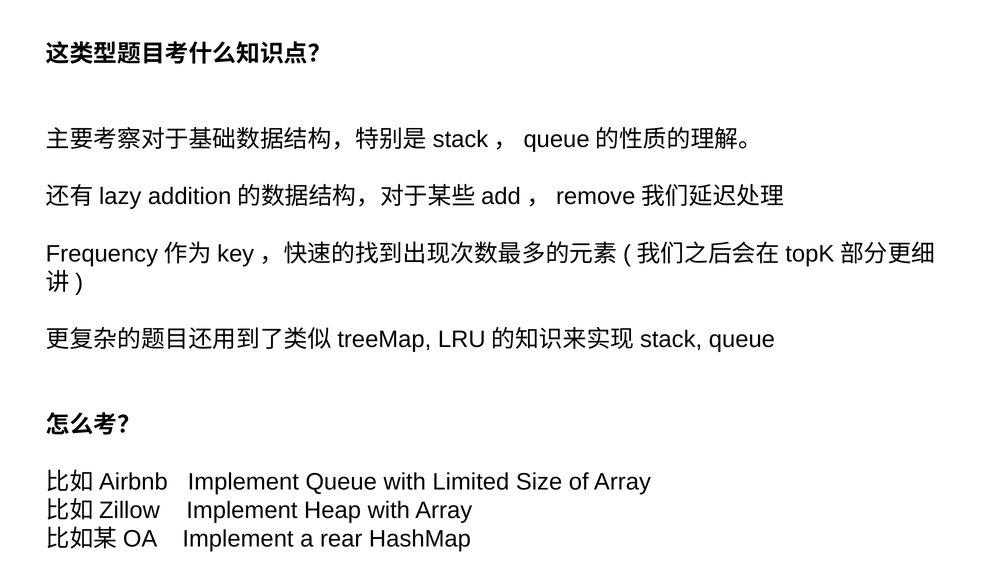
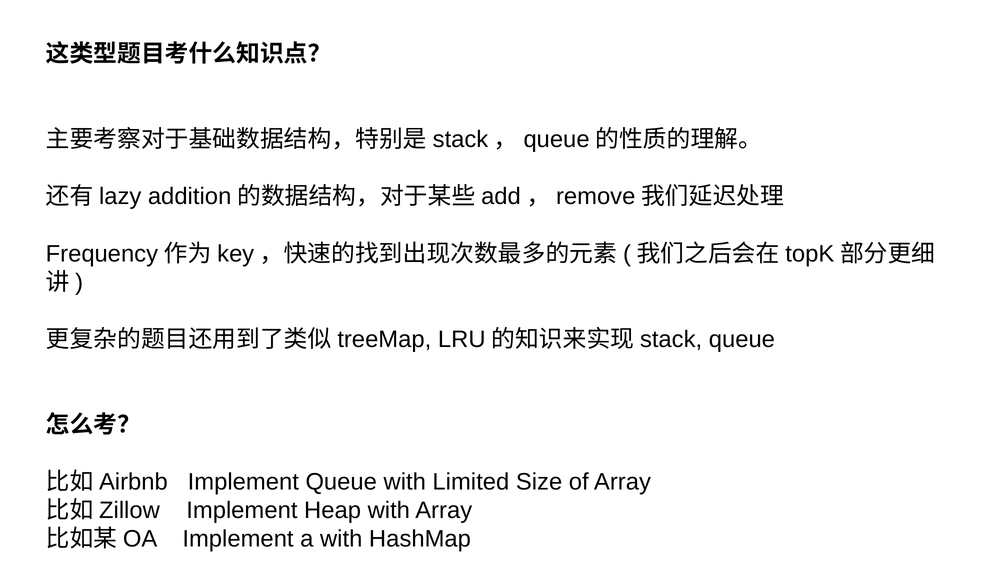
a rear: rear -> with (341, 539)
